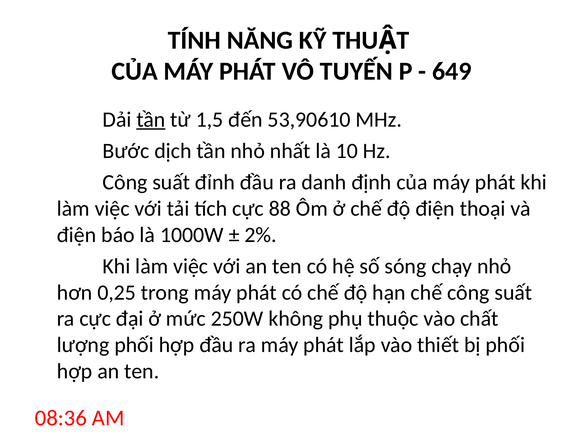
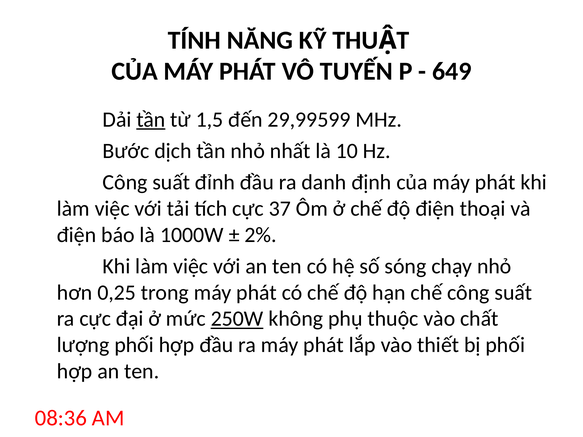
53,90610: 53,90610 -> 29,99599 (309, 120)
88: 88 -> 37 (280, 209)
250W underline: none -> present (237, 319)
